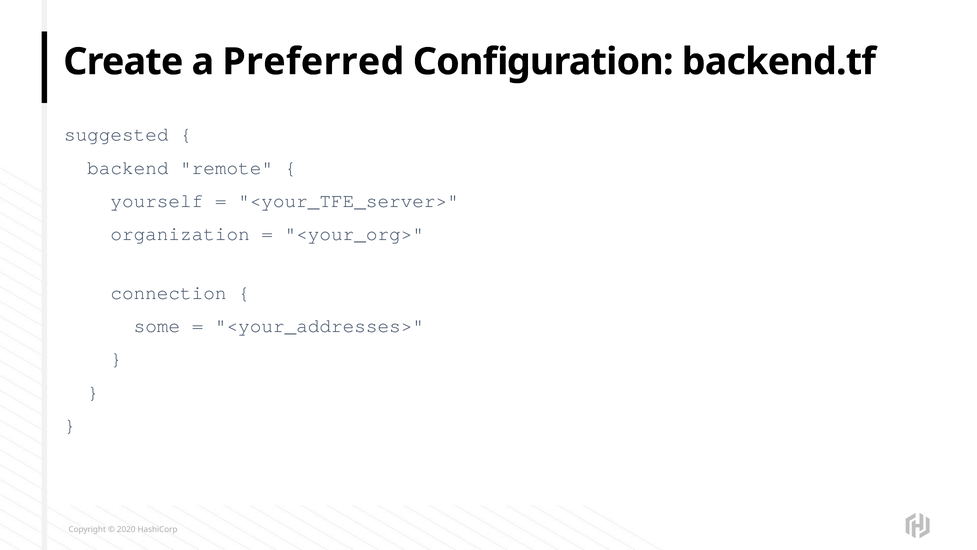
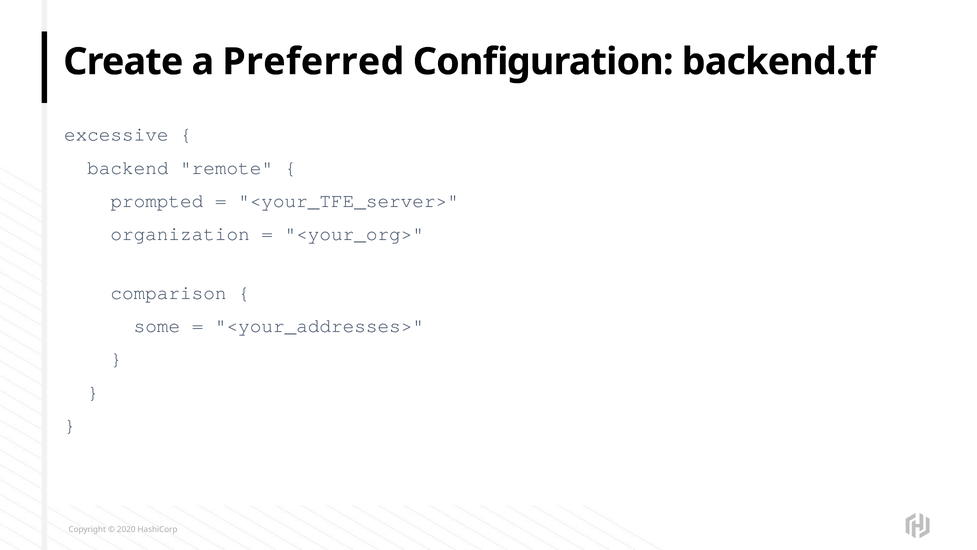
suggested: suggested -> excessive (116, 134)
yourself: yourself -> prompted (157, 201)
connection: connection -> comparison (168, 293)
